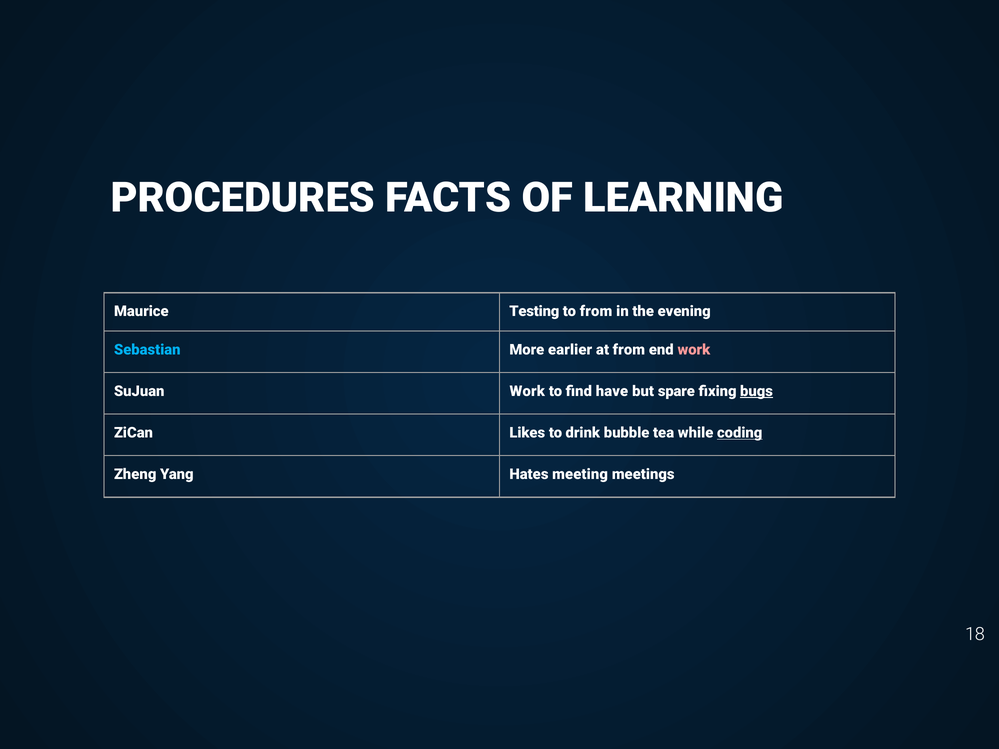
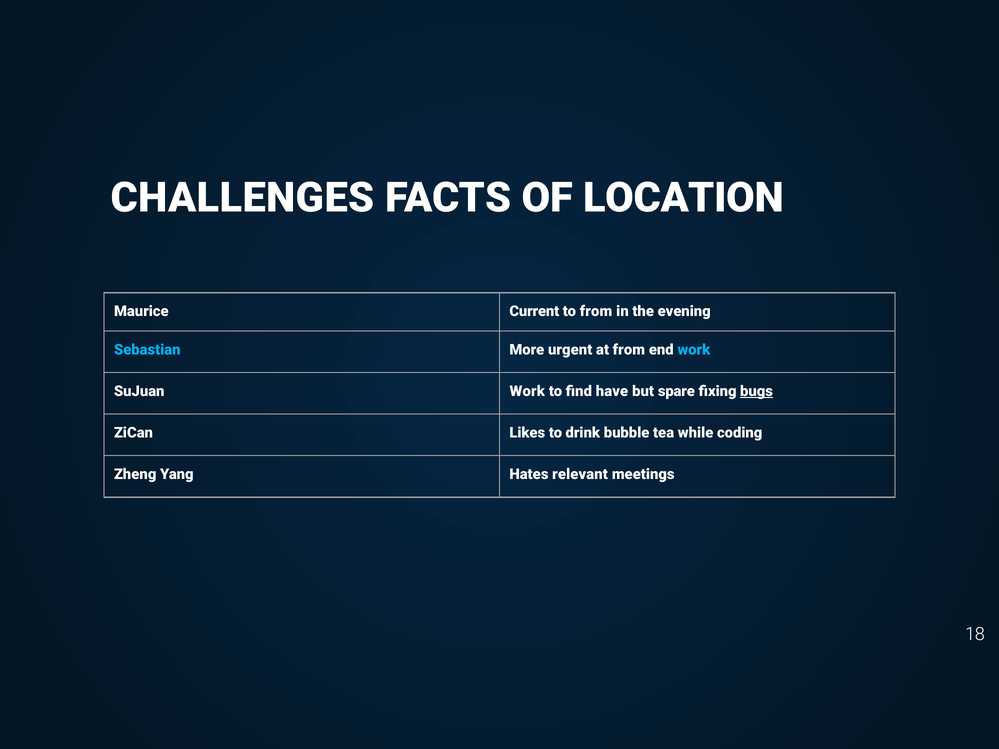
PROCEDURES: PROCEDURES -> CHALLENGES (243, 198)
LEARNING: LEARNING -> LOCATION (684, 198)
Testing: Testing -> Current (534, 312)
earlier: earlier -> urgent (570, 350)
work colour: pink -> light blue (694, 350)
coding underline: present -> none (740, 433)
meeting: meeting -> relevant (580, 475)
